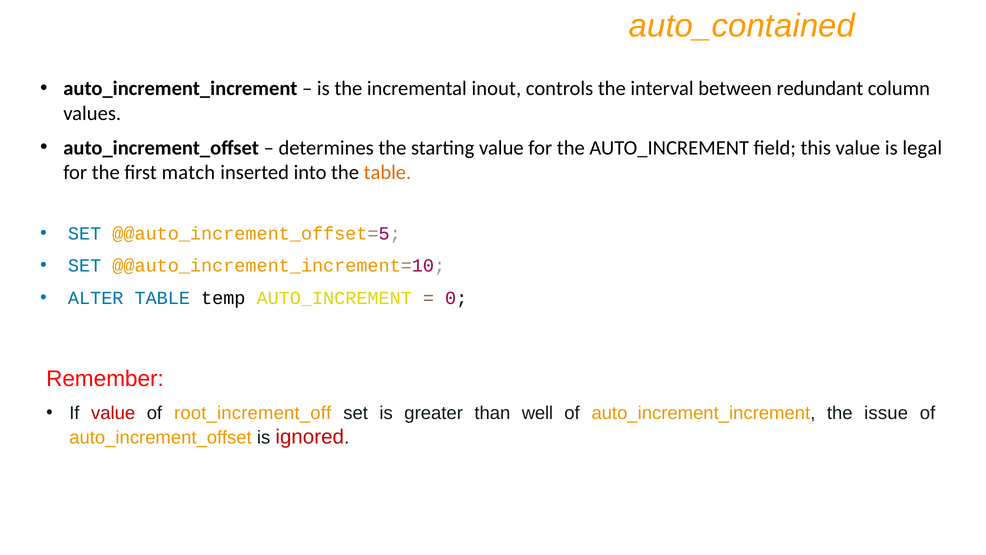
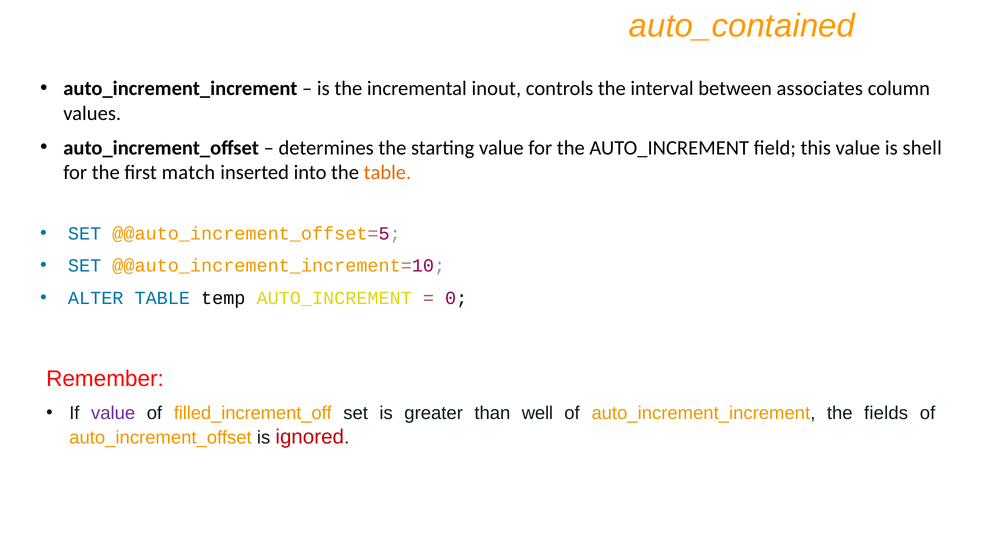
redundant: redundant -> associates (820, 89)
legal: legal -> shell (922, 148)
value colour: red -> purple (113, 413)
root_increment_off: root_increment_off -> filled_increment_off (253, 413)
issue: issue -> fields (886, 413)
